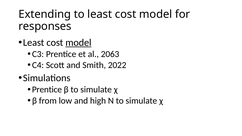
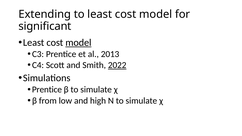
responses: responses -> significant (45, 26)
2063: 2063 -> 2013 (110, 54)
2022 underline: none -> present (117, 65)
